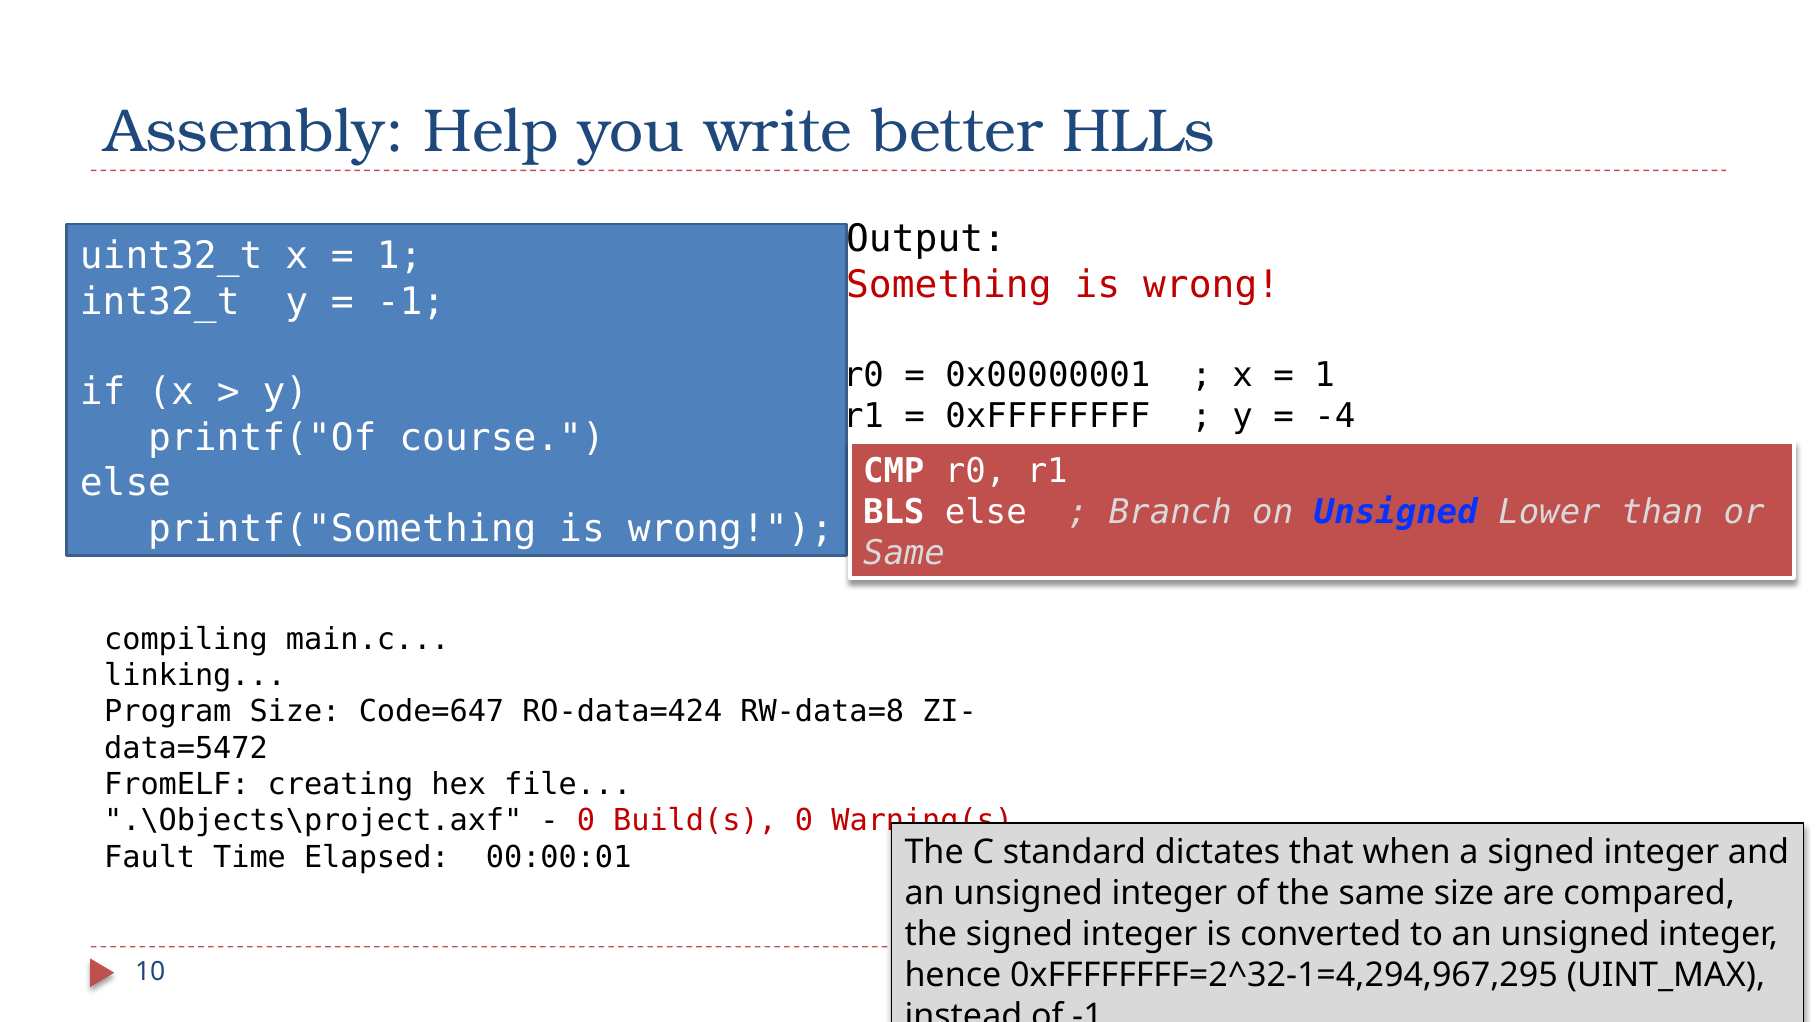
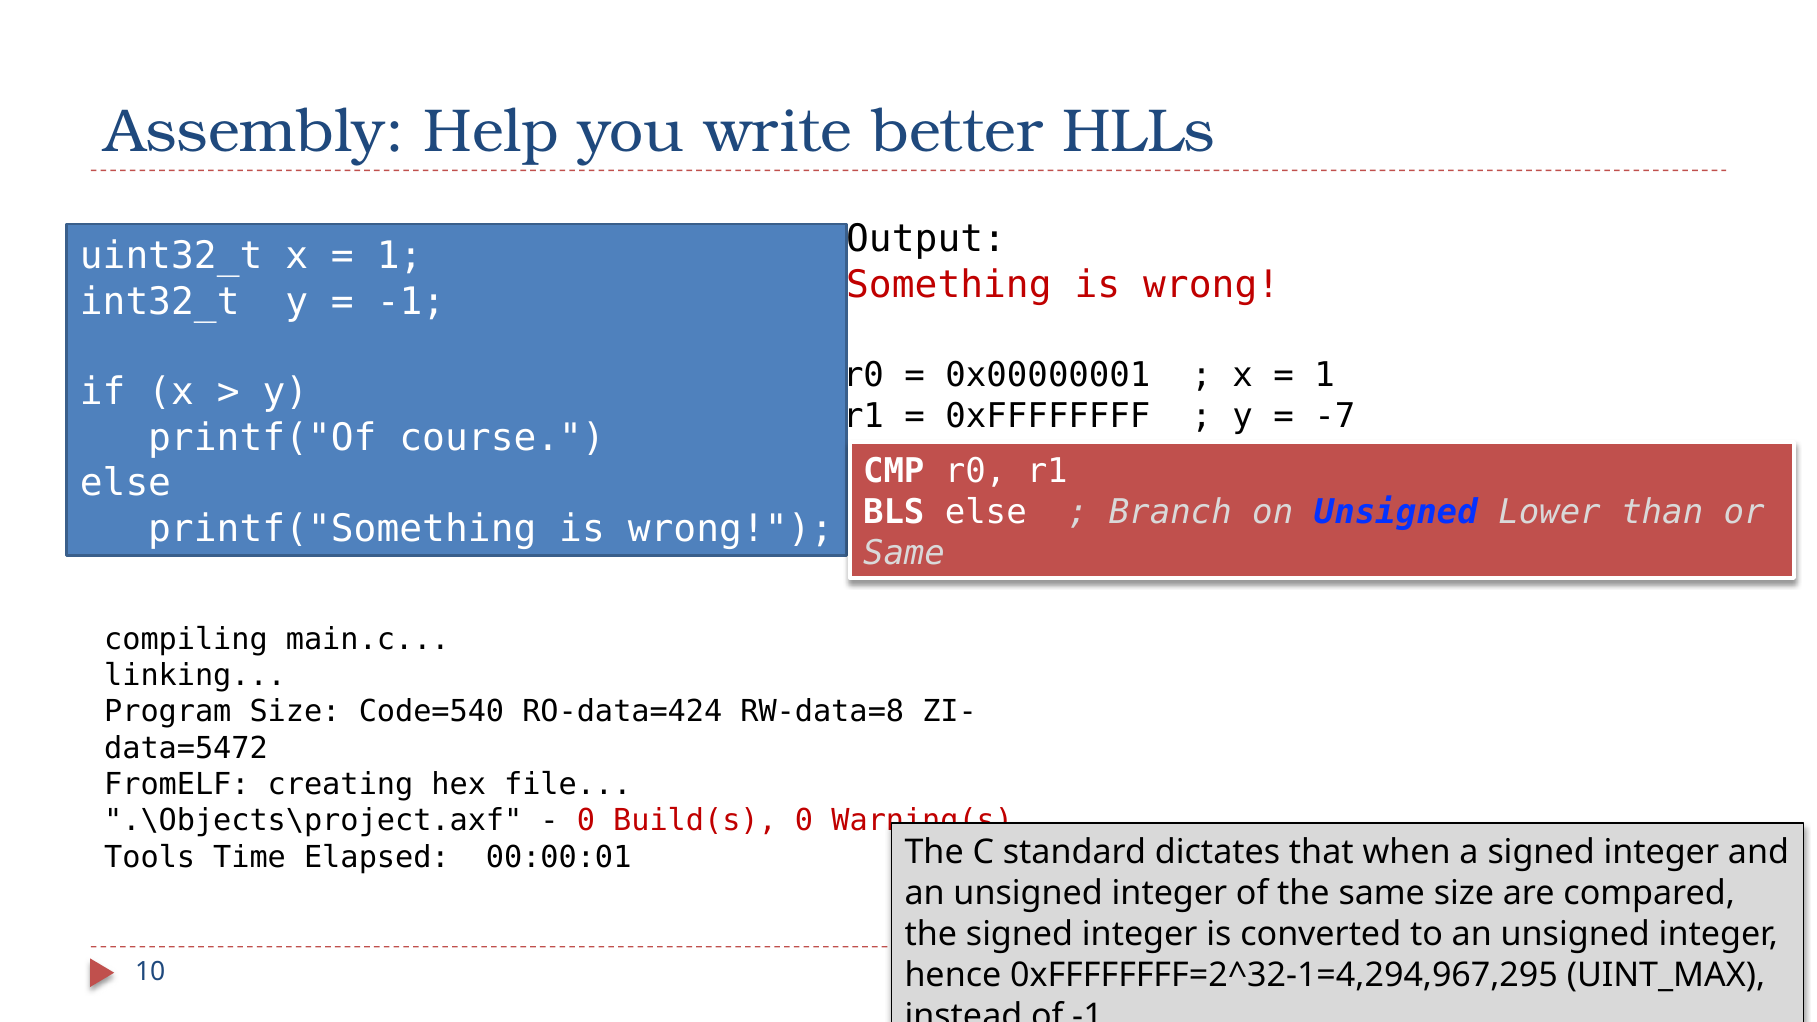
-4: -4 -> -7 (1335, 416)
Code=647: Code=647 -> Code=540 (431, 712)
Fault: Fault -> Tools (150, 857)
